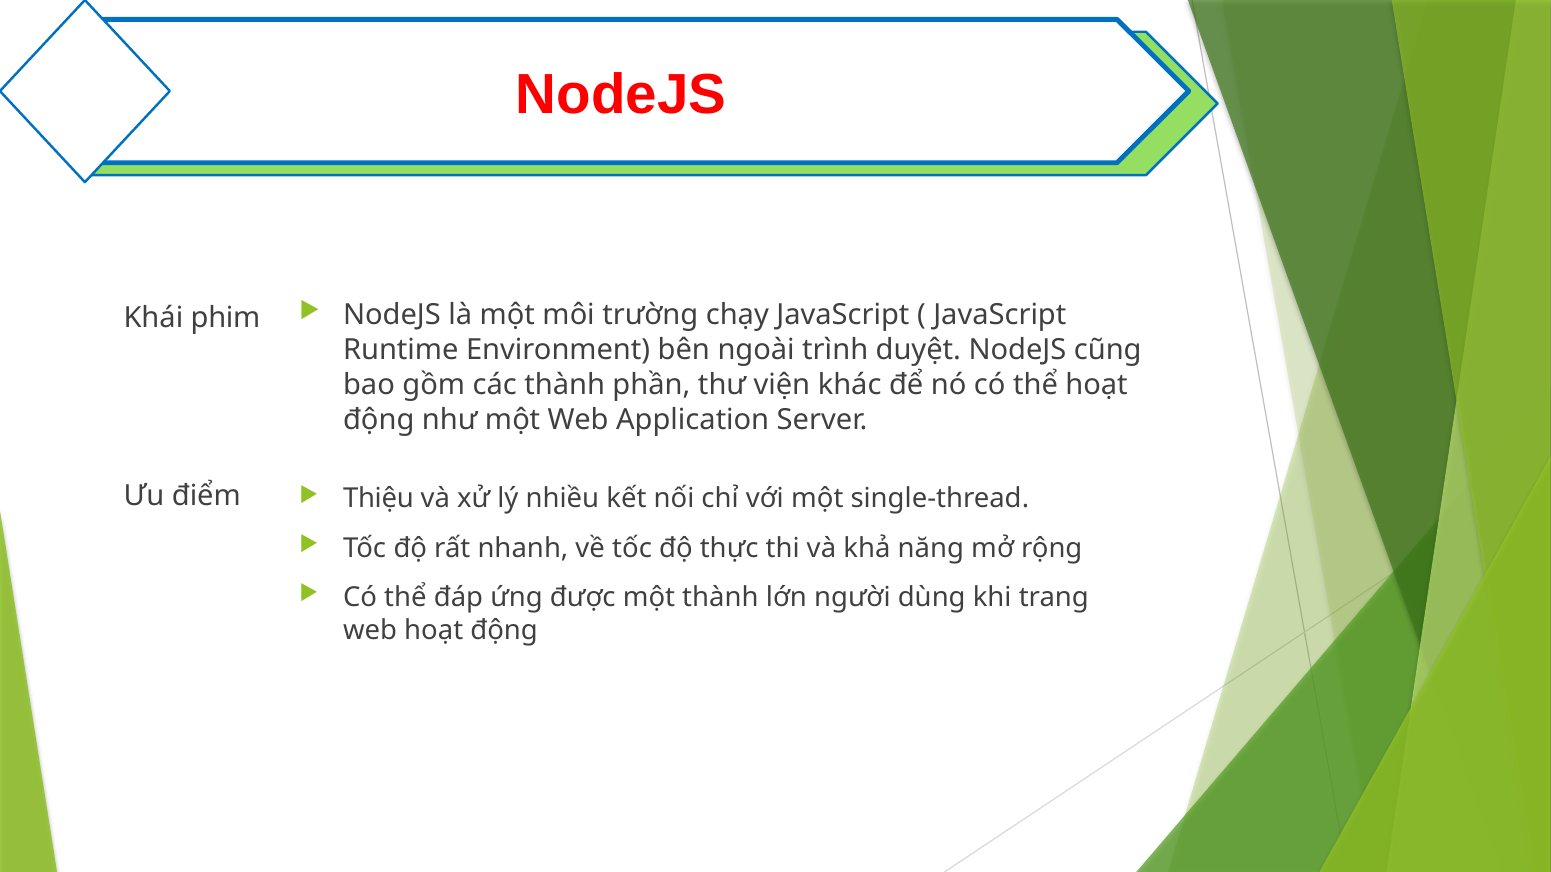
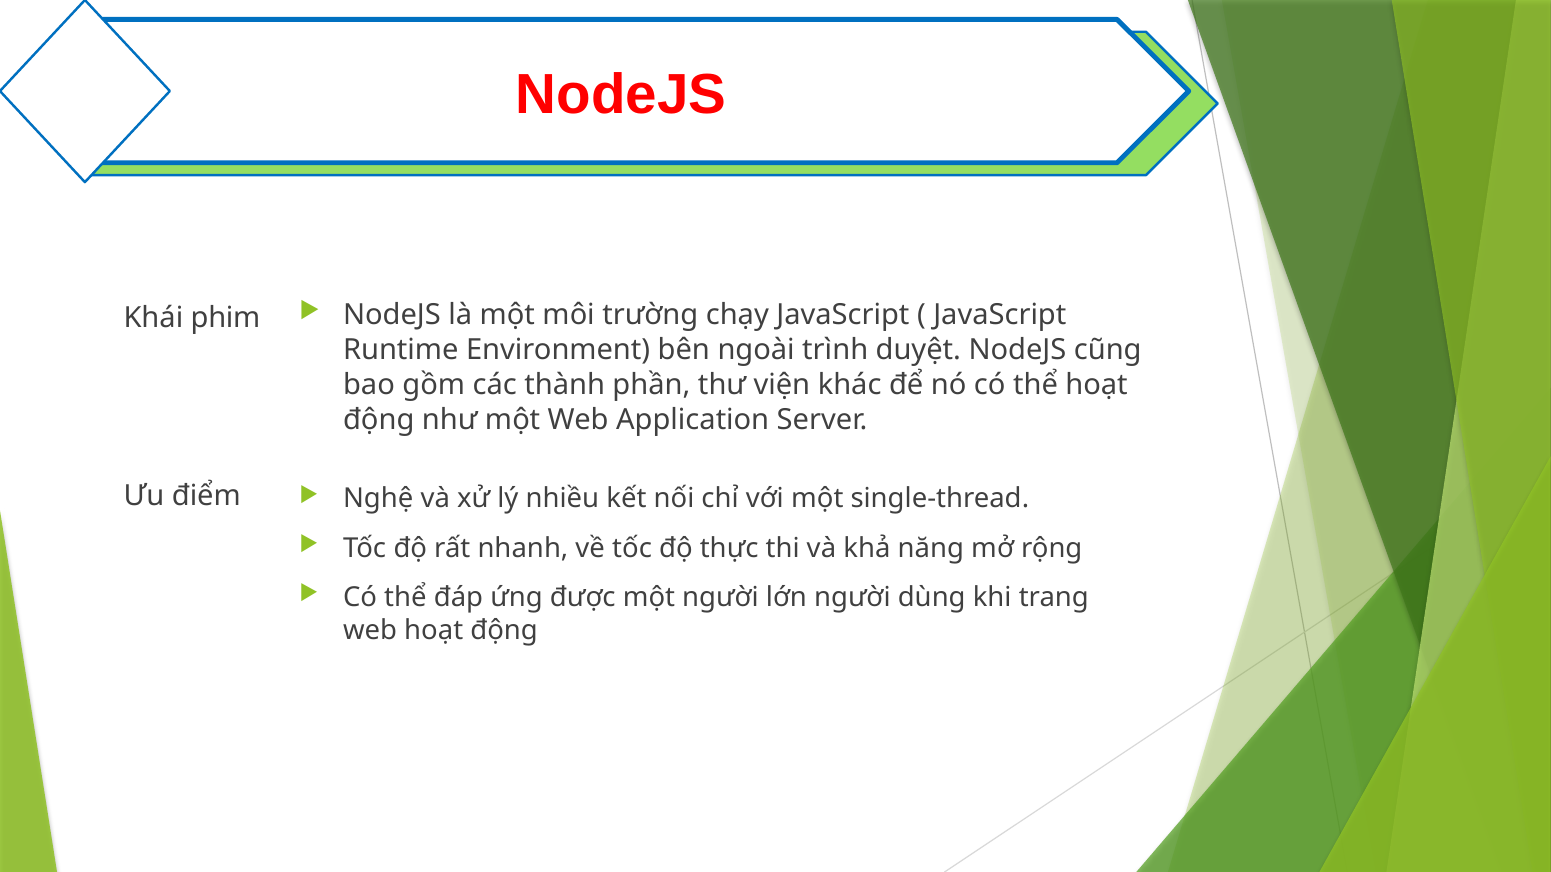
Thiệu: Thiệu -> Nghệ (378, 499)
một thành: thành -> người (720, 597)
